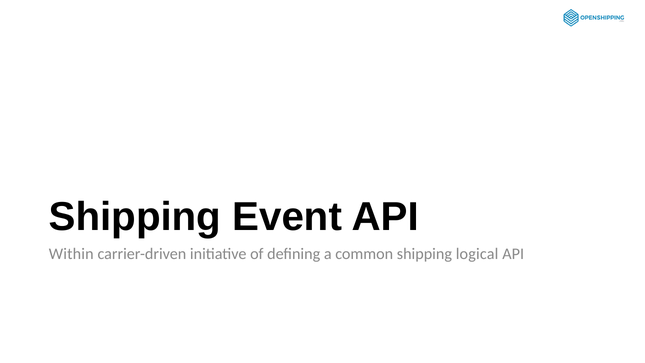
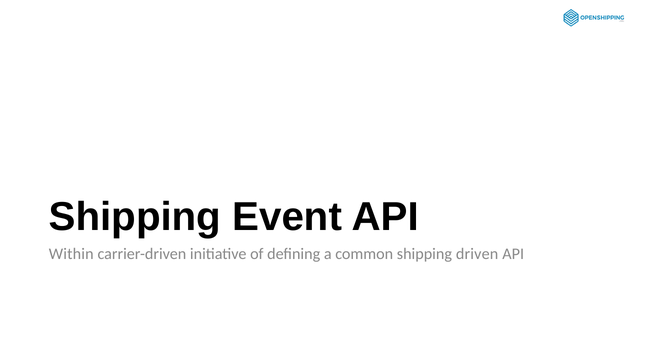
logical: logical -> driven (477, 254)
